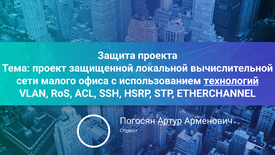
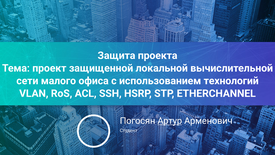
технологий underline: present -> none (231, 81)
